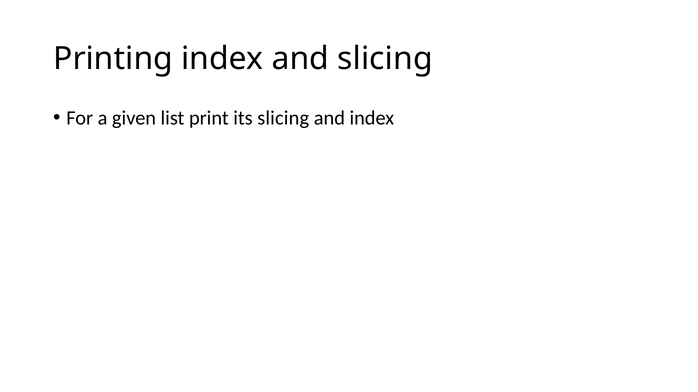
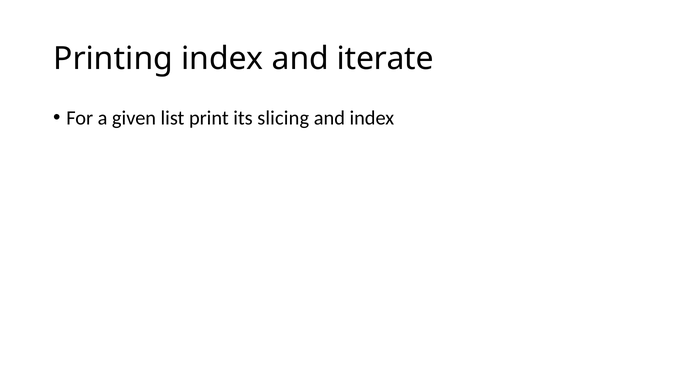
and slicing: slicing -> iterate (385, 59)
